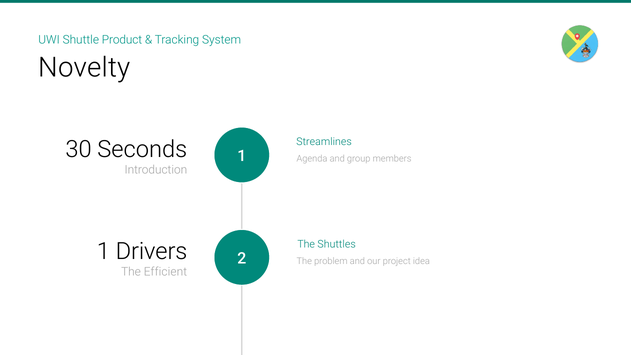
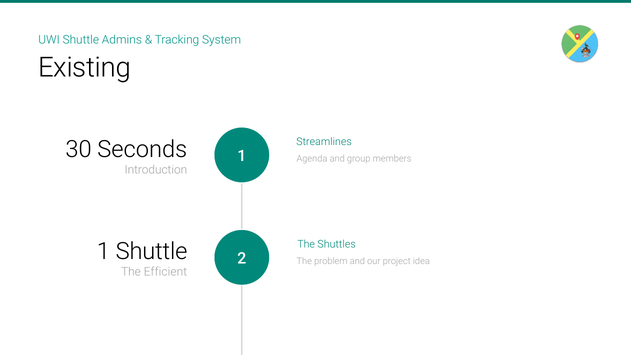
Product: Product -> Admins (122, 40)
Novelty: Novelty -> Existing (84, 68)
1 Drivers: Drivers -> Shuttle (152, 252)
